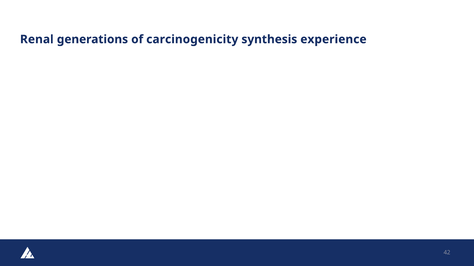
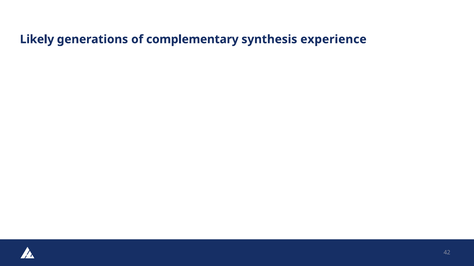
Renal: Renal -> Likely (37, 39)
carcinogenicity: carcinogenicity -> complementary (192, 39)
